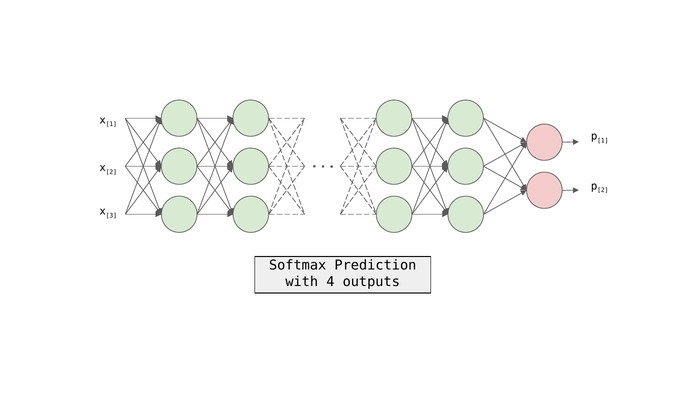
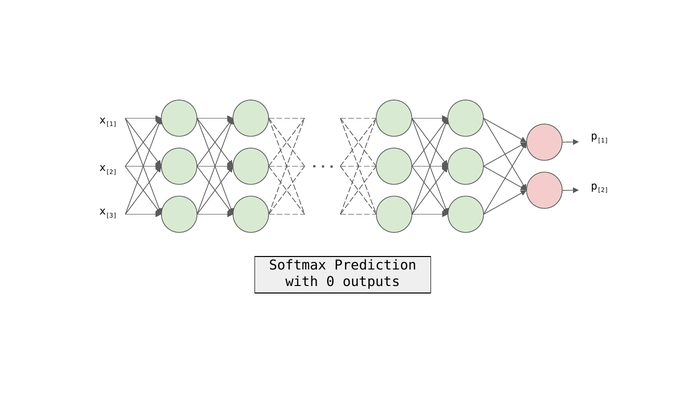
4: 4 -> 0 (330, 282)
